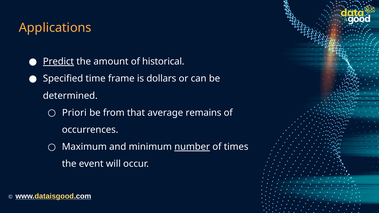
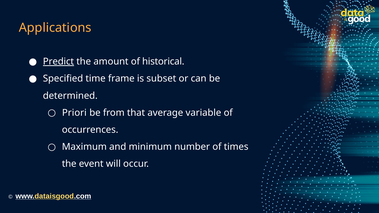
dollars: dollars -> subset (161, 79)
remains: remains -> variable (203, 113)
number underline: present -> none (192, 147)
